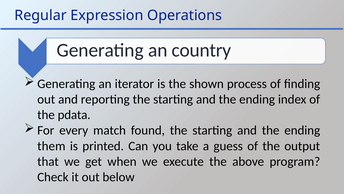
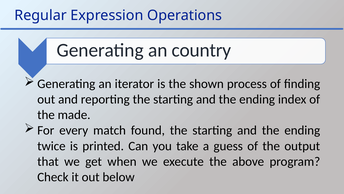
pdata: pdata -> made (74, 115)
them: them -> twice (51, 146)
